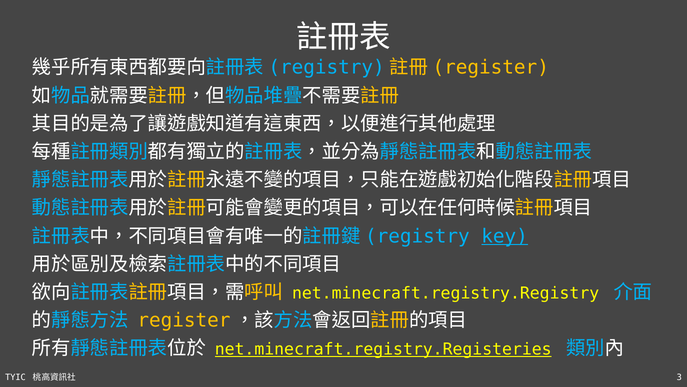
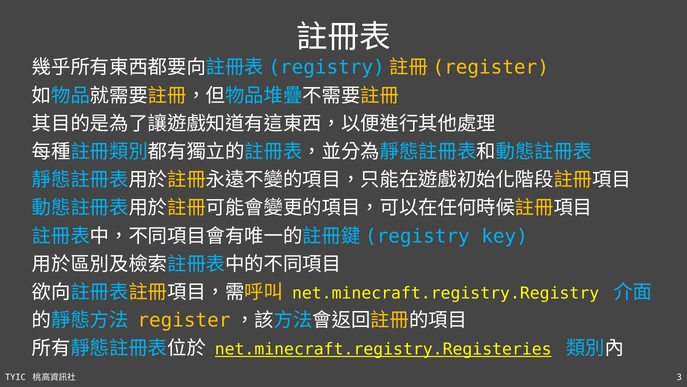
key underline: present -> none (505, 236)
